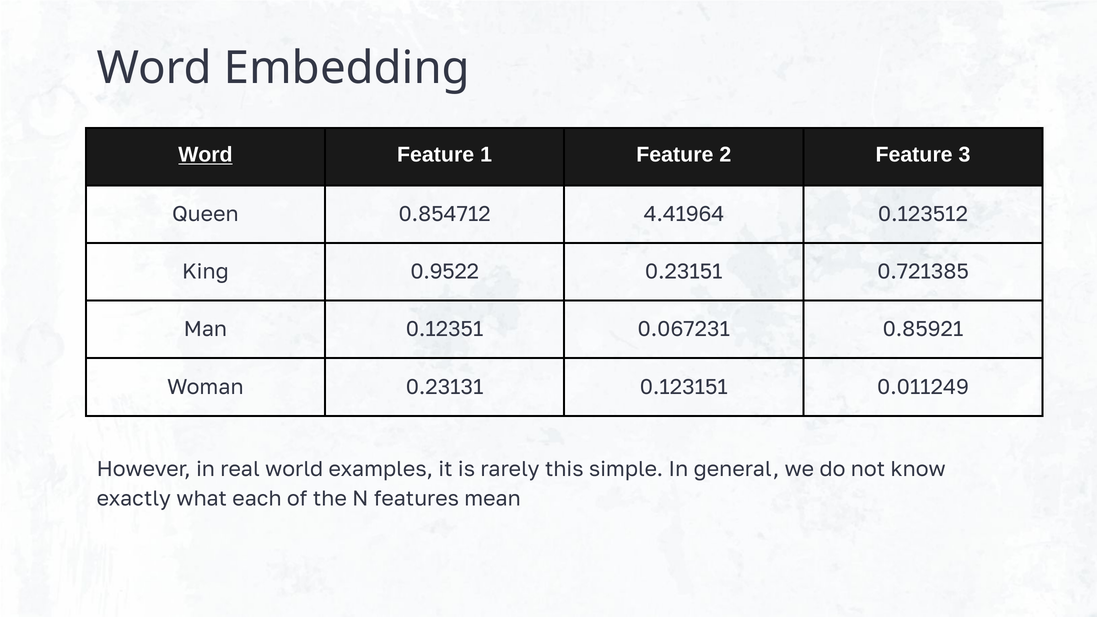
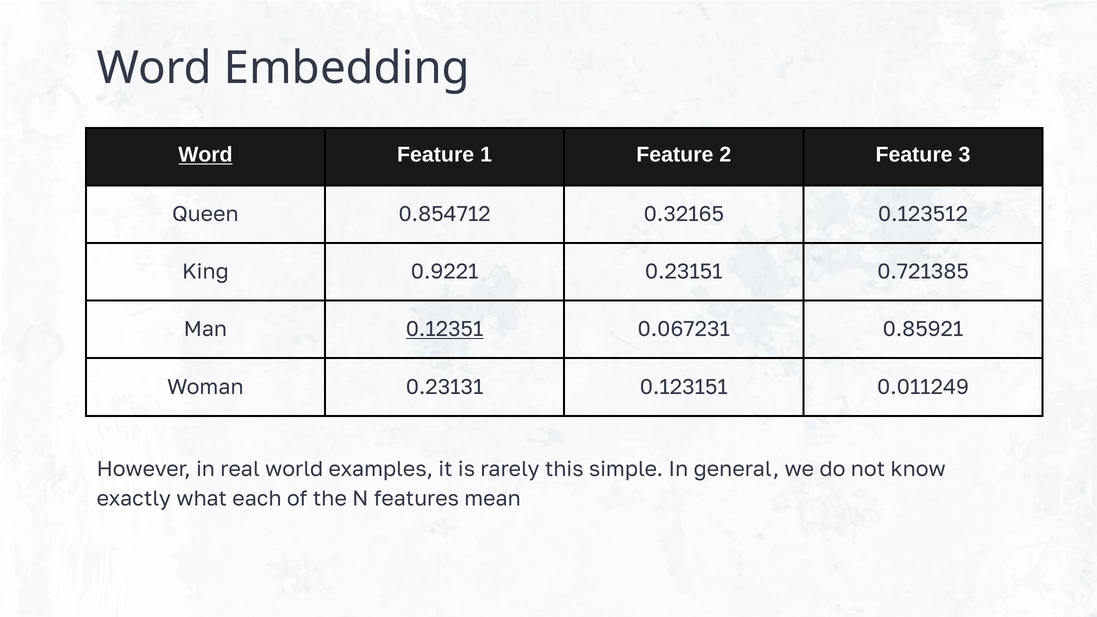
4.41964: 4.41964 -> 0.32165 (684, 214)
0.9522: 0.9522 -> 0.9221 (445, 272)
0.12351 underline: none -> present (445, 329)
